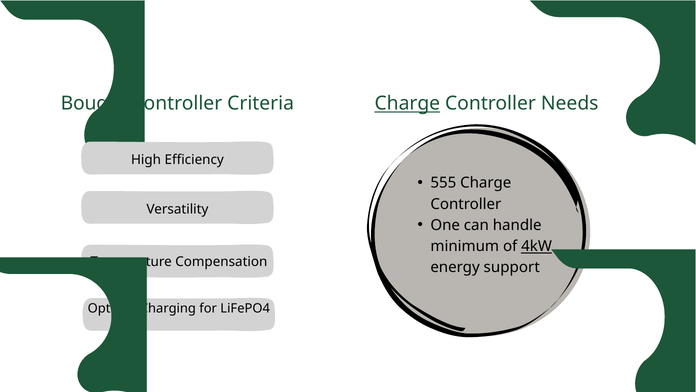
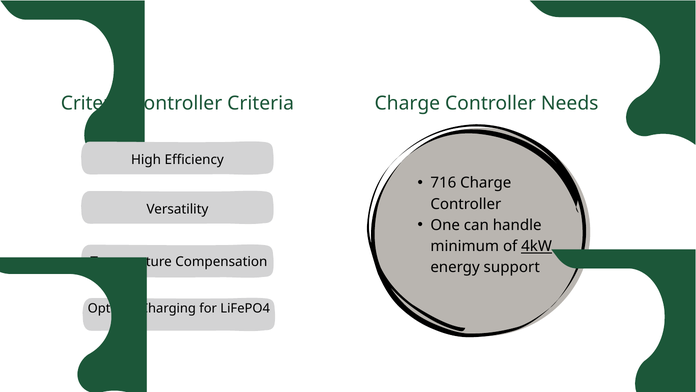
Bought: Bought -> Criteria (94, 103)
Charge underline: present -> none (407, 103)
555: 555 -> 716 (443, 183)
